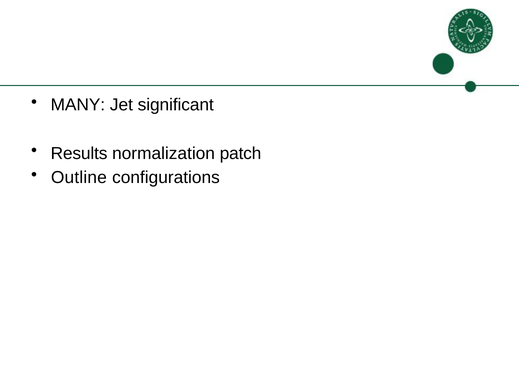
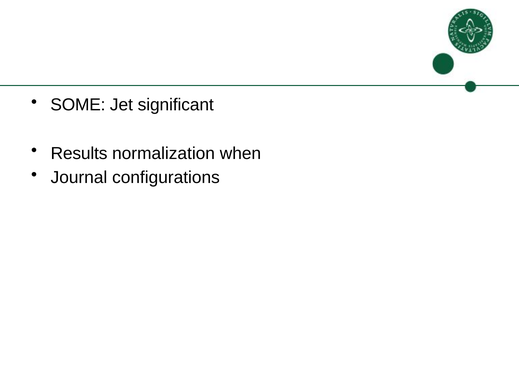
MANY: MANY -> SOME (78, 105)
patch: patch -> when (240, 153)
Outline: Outline -> Journal (79, 178)
